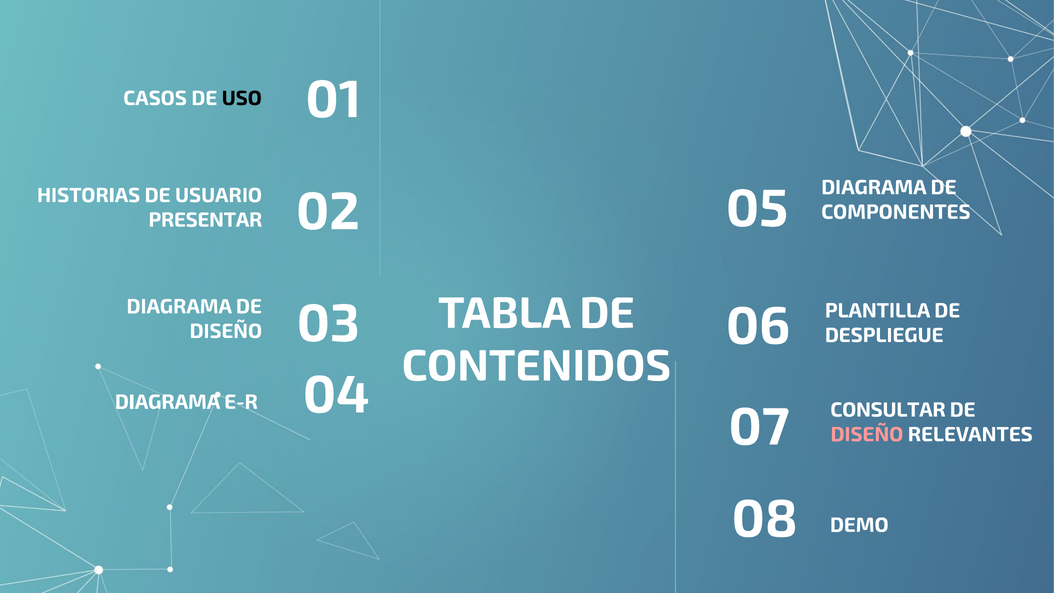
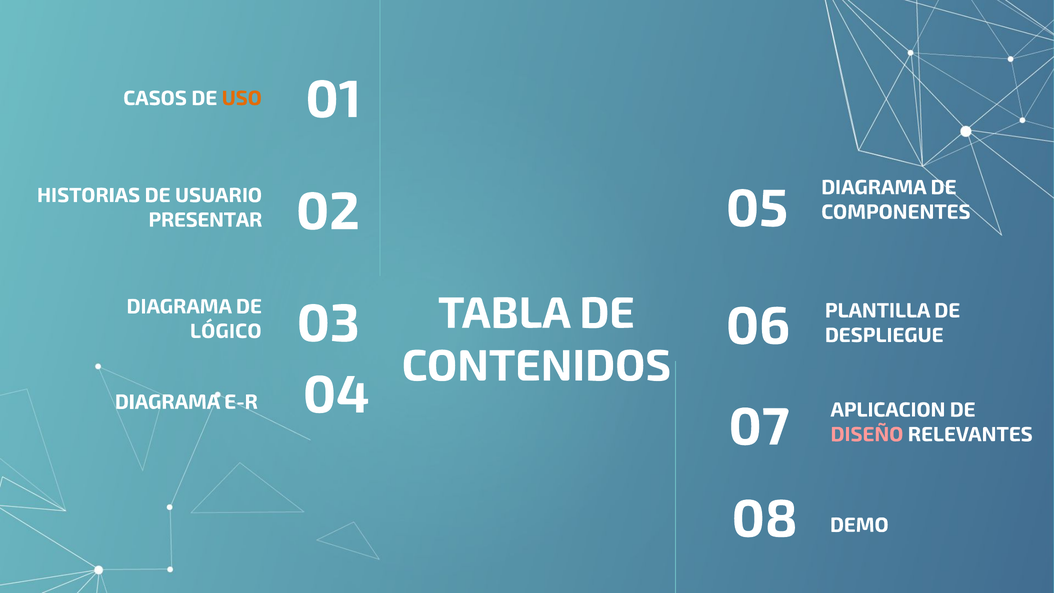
USO colour: black -> orange (242, 98)
DISEÑO: DISEÑO -> LÓGICO (226, 331)
CONSULTAR: CONSULTAR -> APLICACION (888, 410)
